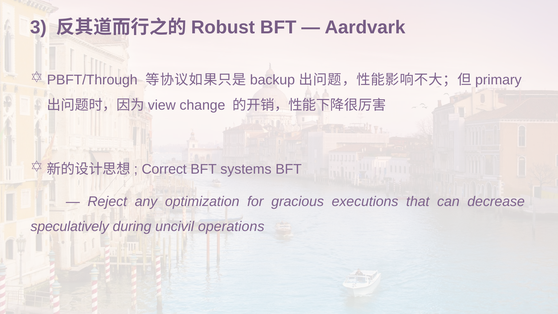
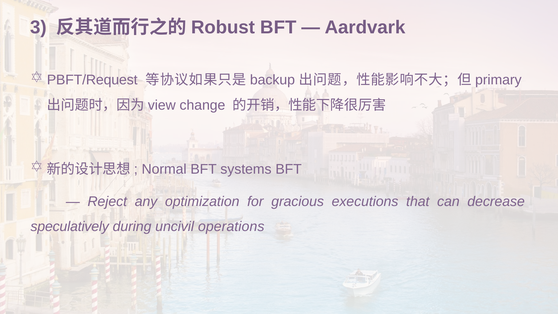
PBFT/Through: PBFT/Through -> PBFT/Request (92, 80)
Correct: Correct -> Normal (164, 169)
